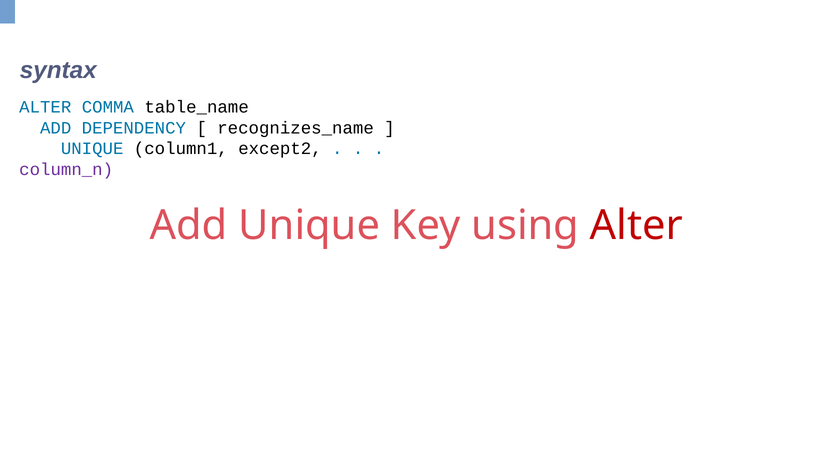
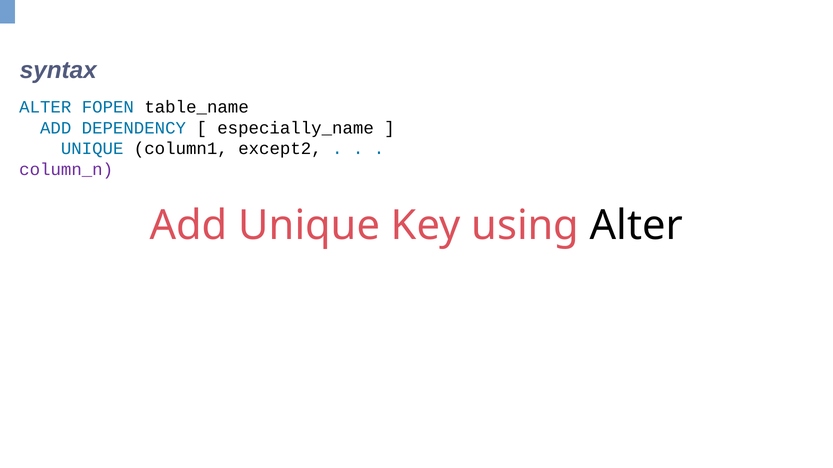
COMMA: COMMA -> FOPEN (108, 107)
recognizes_name: recognizes_name -> especially_name (296, 128)
Alter colour: red -> black (636, 226)
